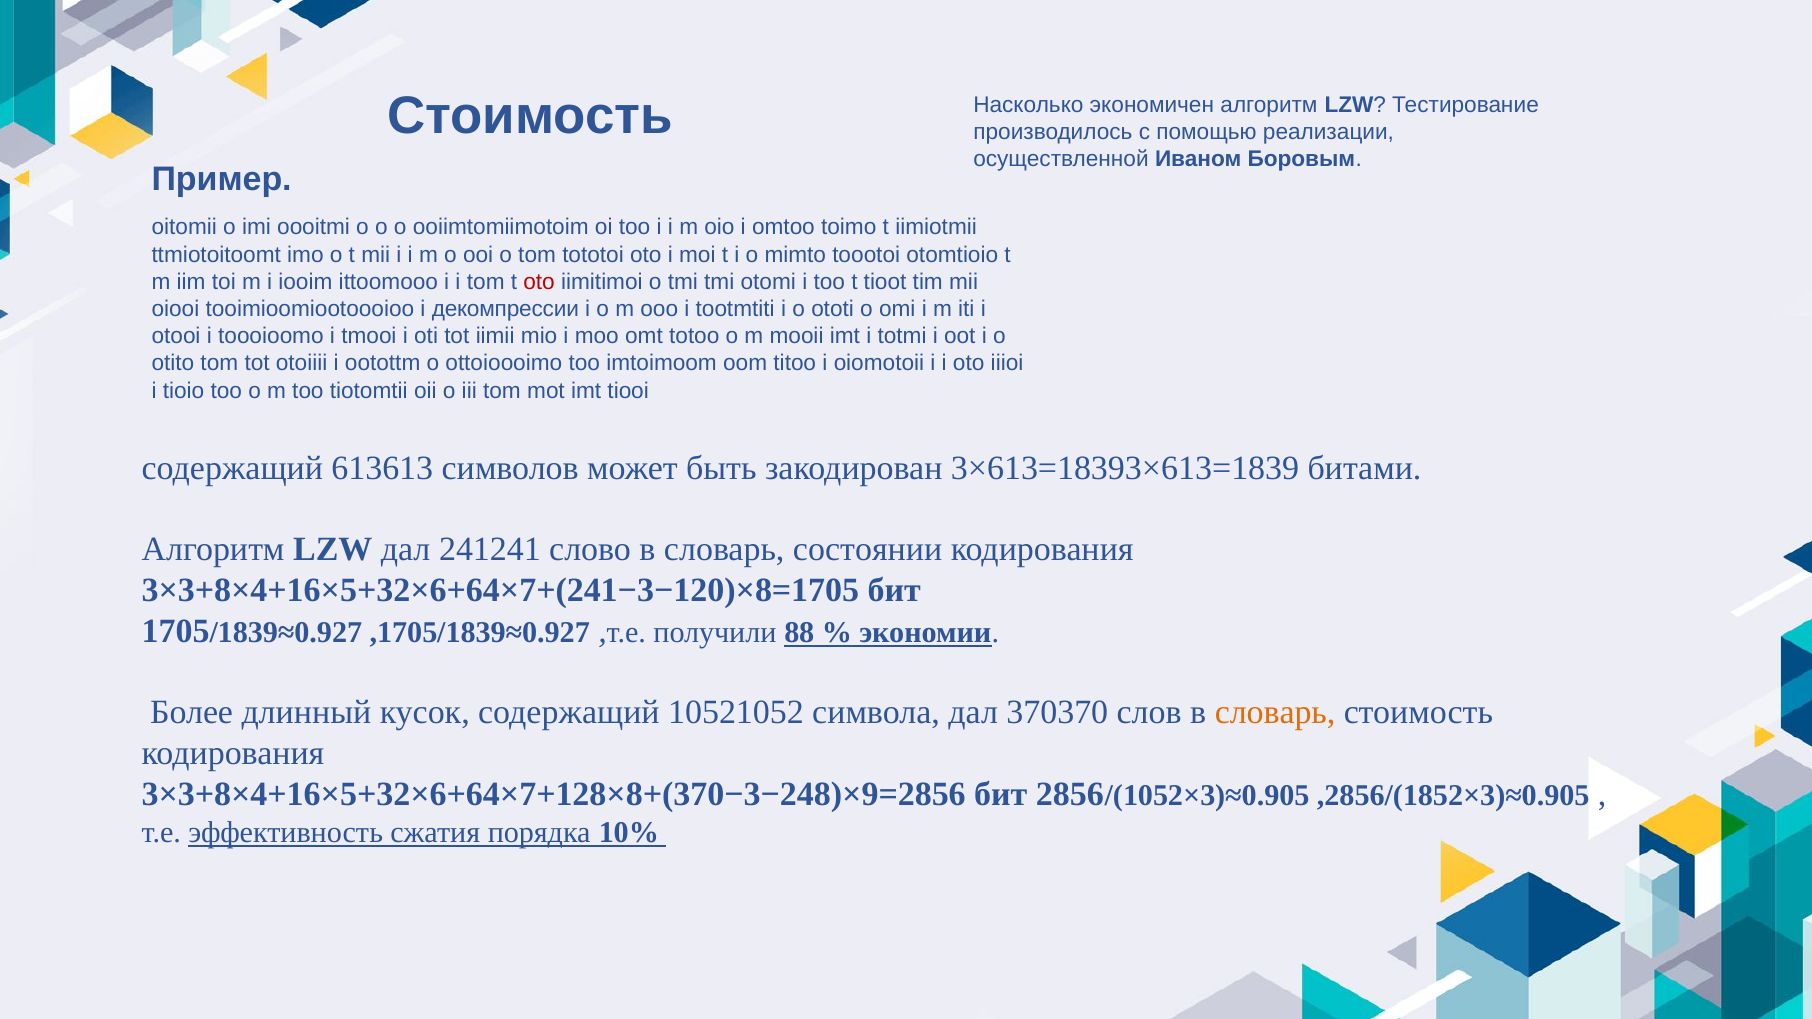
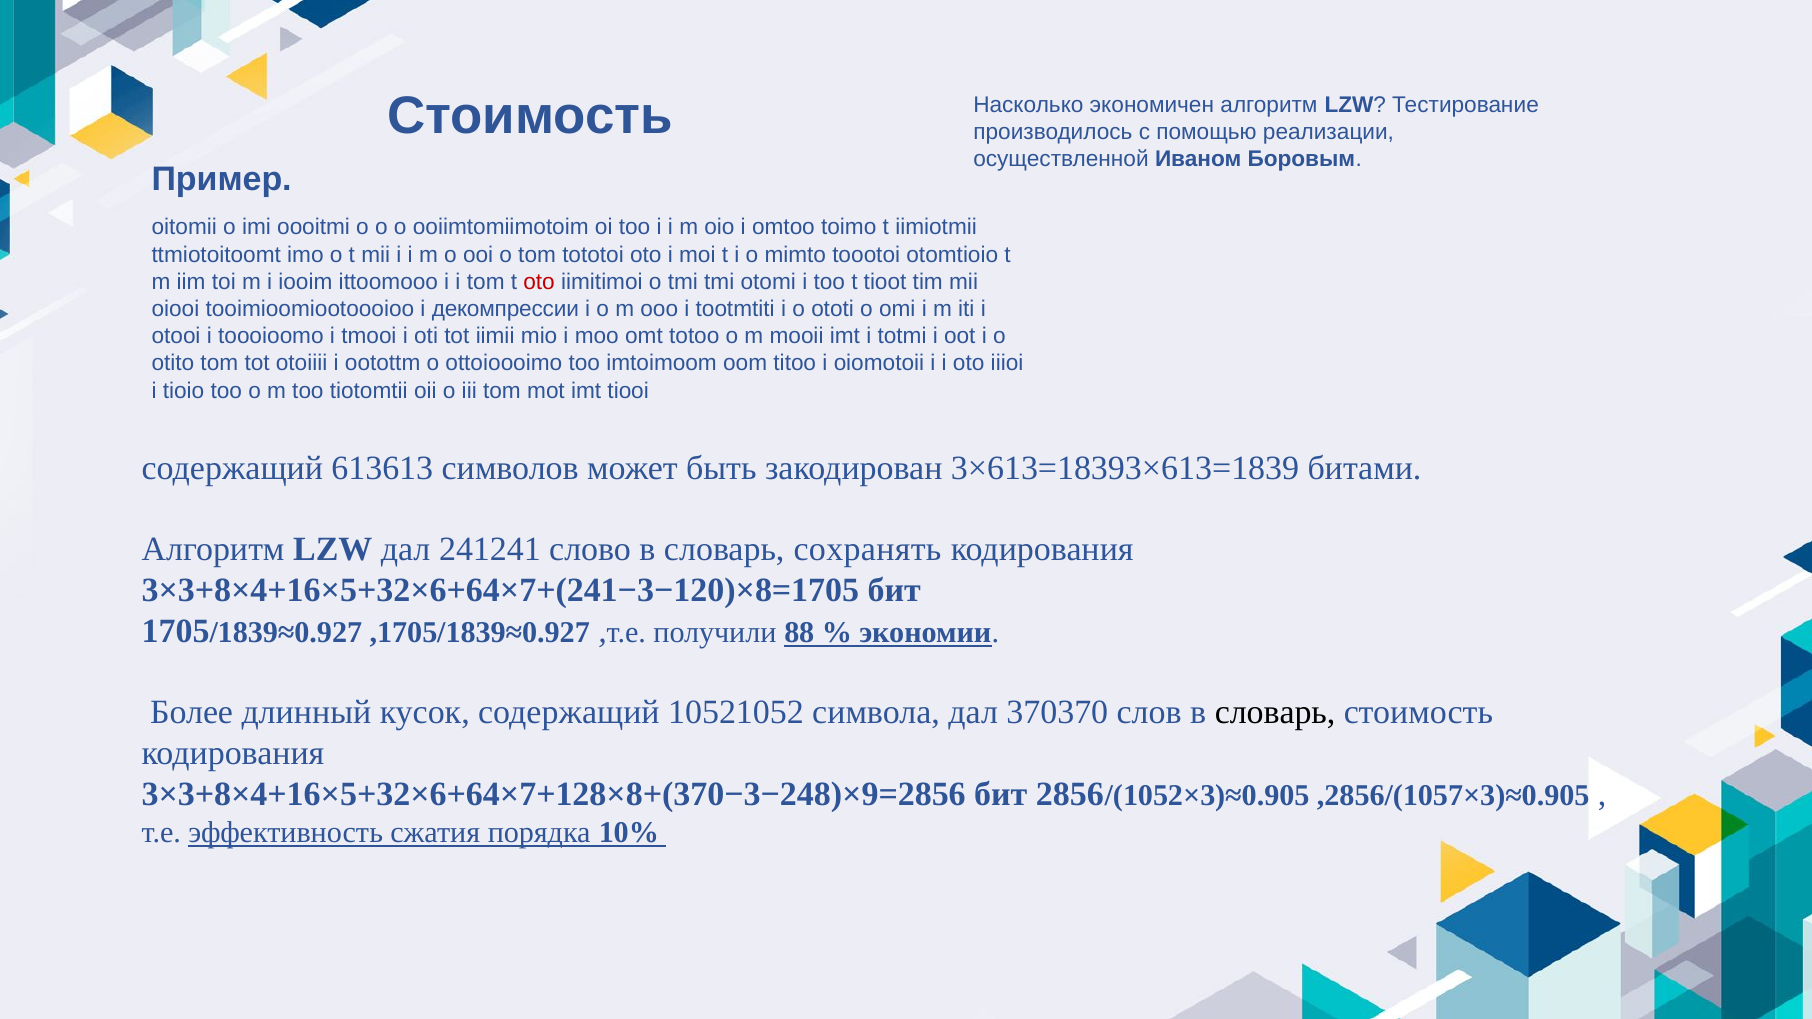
состоянии: состоянии -> сохранять (867, 550)
словарь colour: orange -> black (1275, 713)
,2856/(1852×3)≈0.905: ,2856/(1852×3)≈0.905 -> ,2856/(1057×3)≈0.905 (1453, 796)
